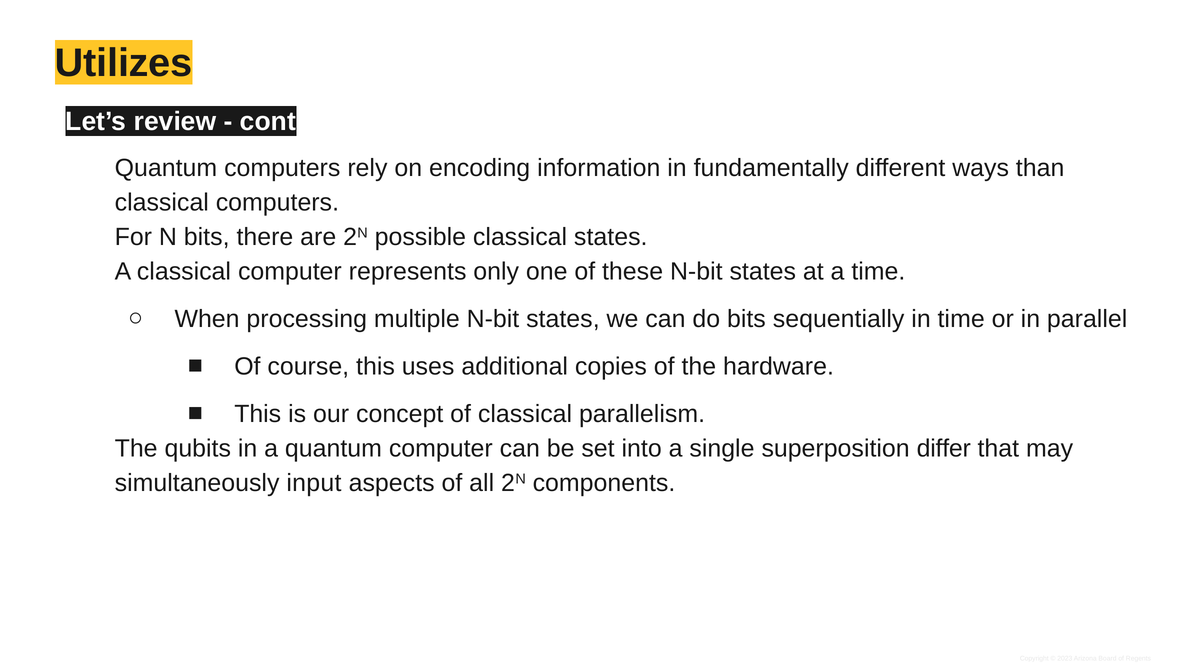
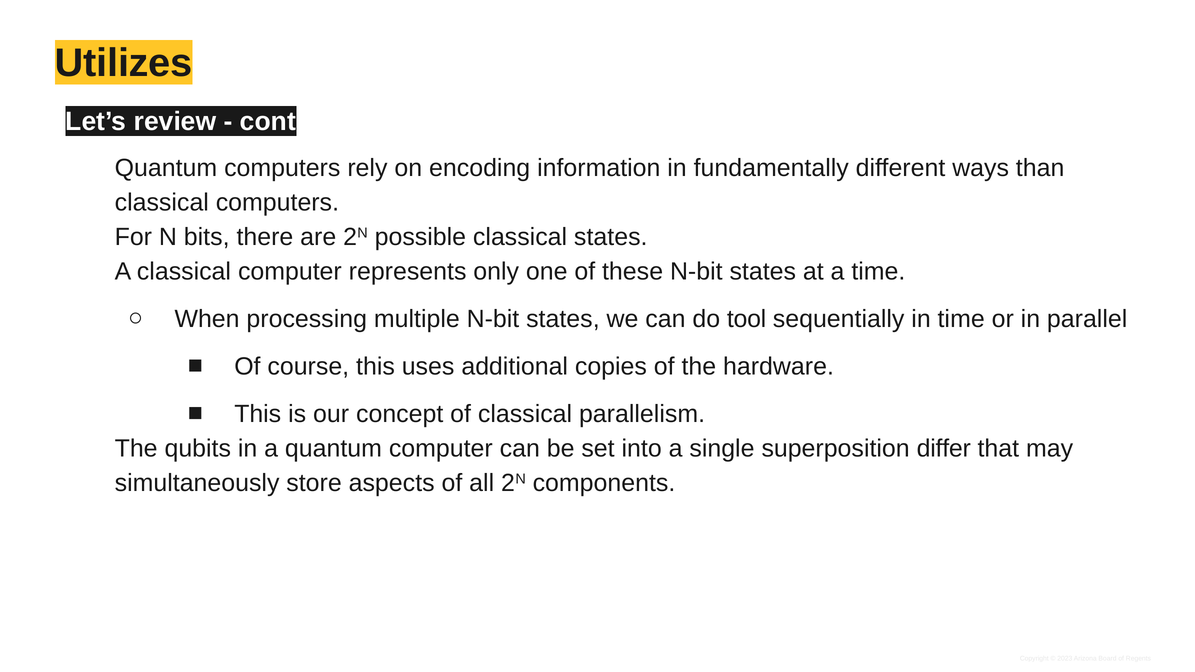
do bits: bits -> tool (747, 319)
input: input -> store (314, 483)
